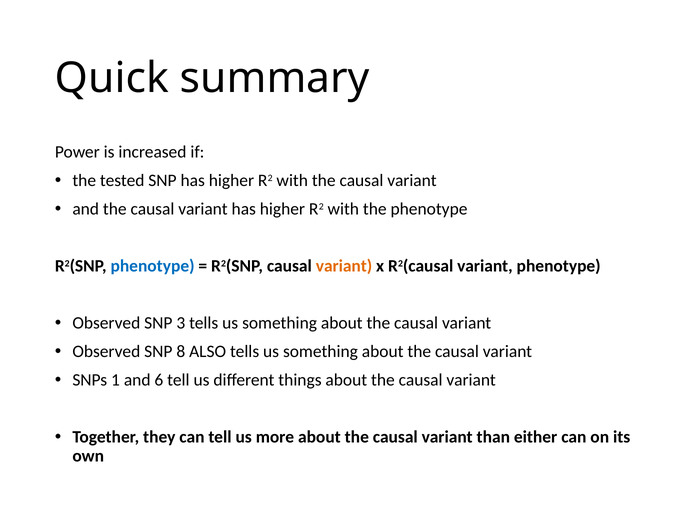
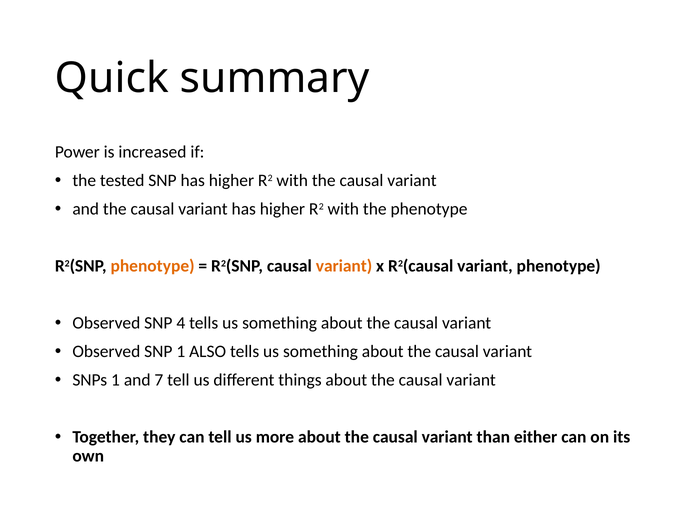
phenotype colour: blue -> orange (153, 266)
3: 3 -> 4 (181, 323)
SNP 8: 8 -> 1 (181, 352)
6: 6 -> 7 (159, 381)
